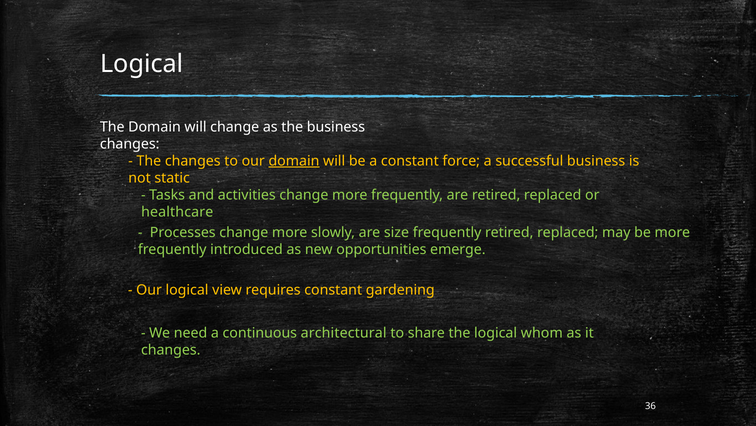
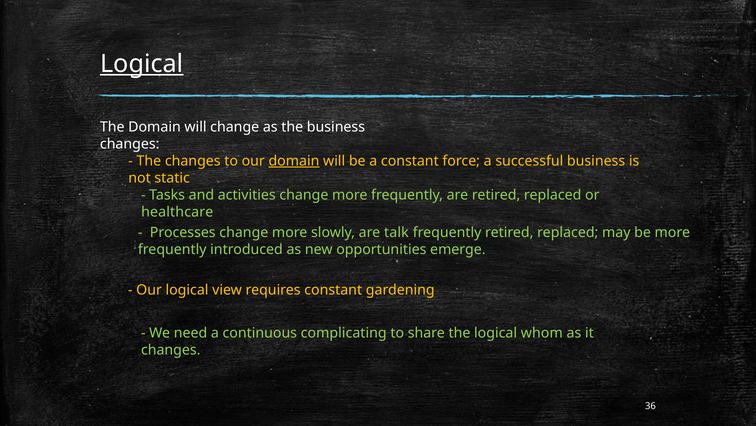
Logical underline: none -> present (142, 64)
size: size -> talk (396, 232)
architectural: architectural -> complicating (344, 333)
